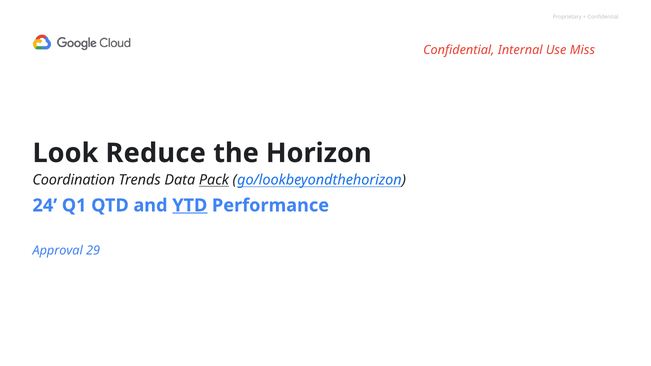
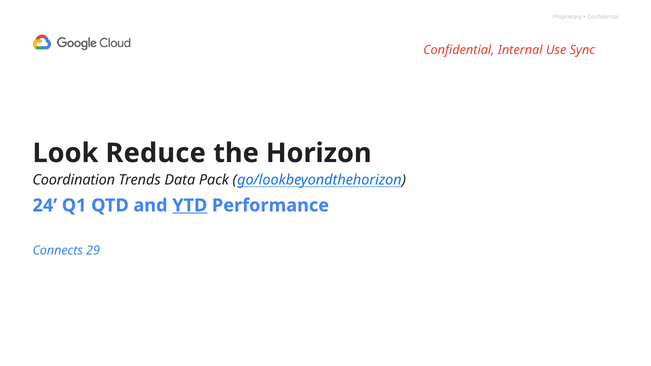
Miss: Miss -> Sync (582, 50)
Pack underline: present -> none (214, 180)
Approval: Approval -> Connects (58, 251)
